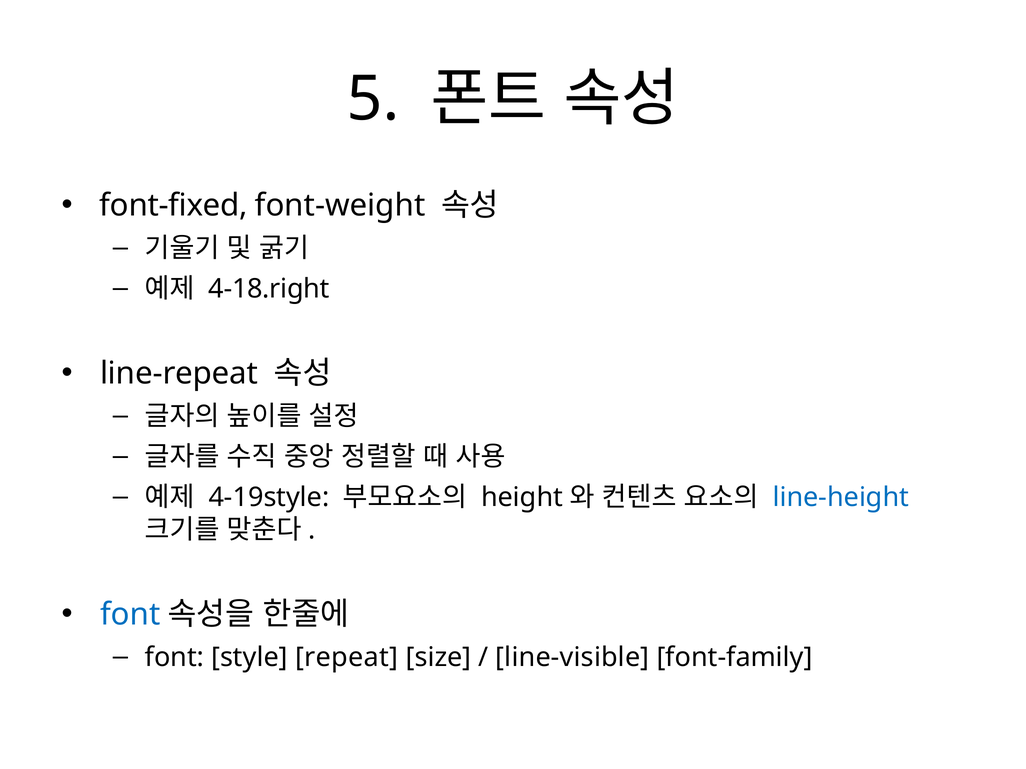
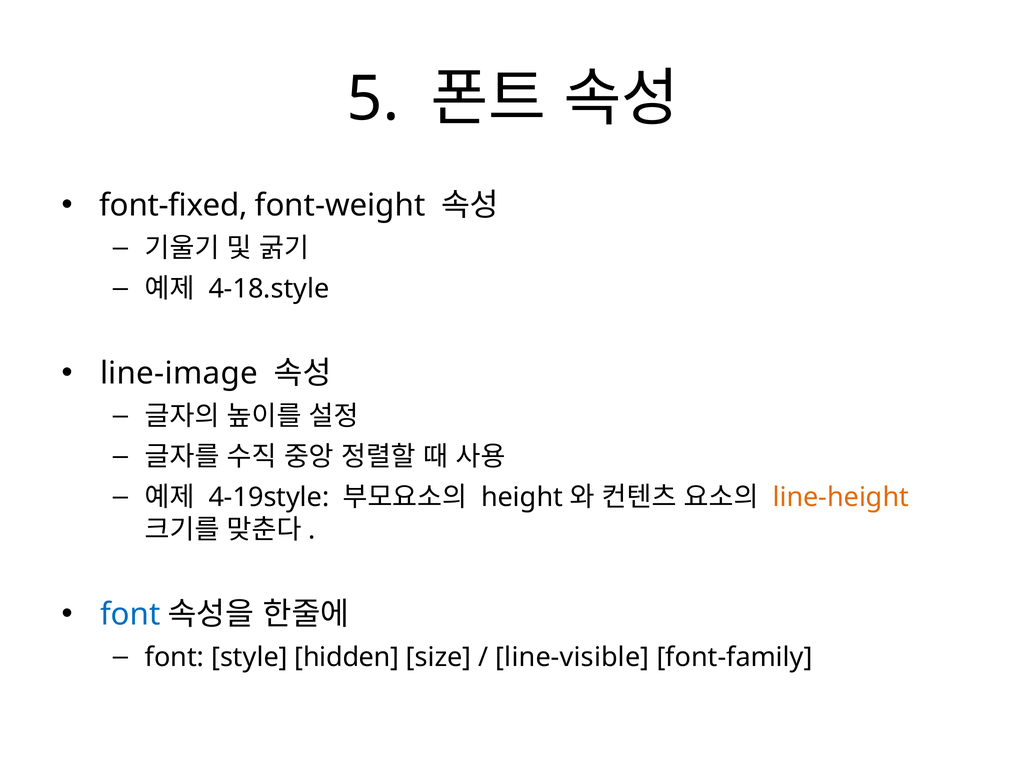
4-18.right: 4-18.right -> 4-18.style (269, 289)
line-repeat: line-repeat -> line-image (179, 374)
line-height colour: blue -> orange (841, 498)
repeat: repeat -> hidden (347, 658)
